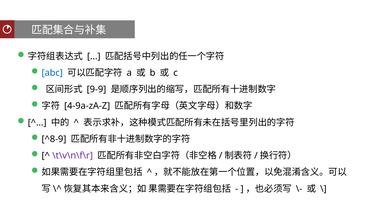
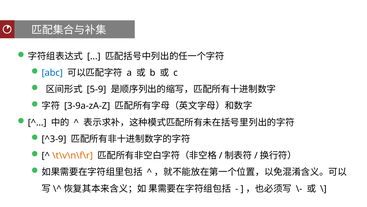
9-9: 9-9 -> 5-9 (96, 89)
4-9a-zA-Z: 4-9a-zA-Z -> 3-9a-zA-Z (87, 106)
^8-9: ^8-9 -> ^3-9 (54, 139)
\t\v\n\f\r colour: purple -> orange (73, 155)
